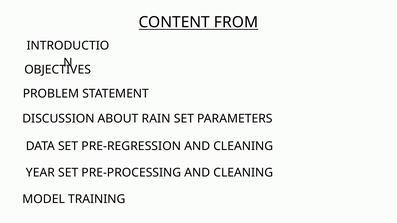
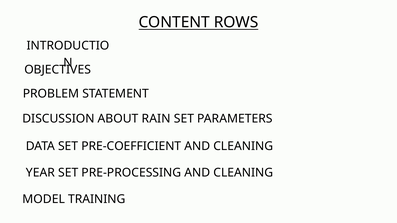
FROM: FROM -> ROWS (236, 22)
PRE-REGRESSION: PRE-REGRESSION -> PRE-COEFFICIENT (131, 146)
